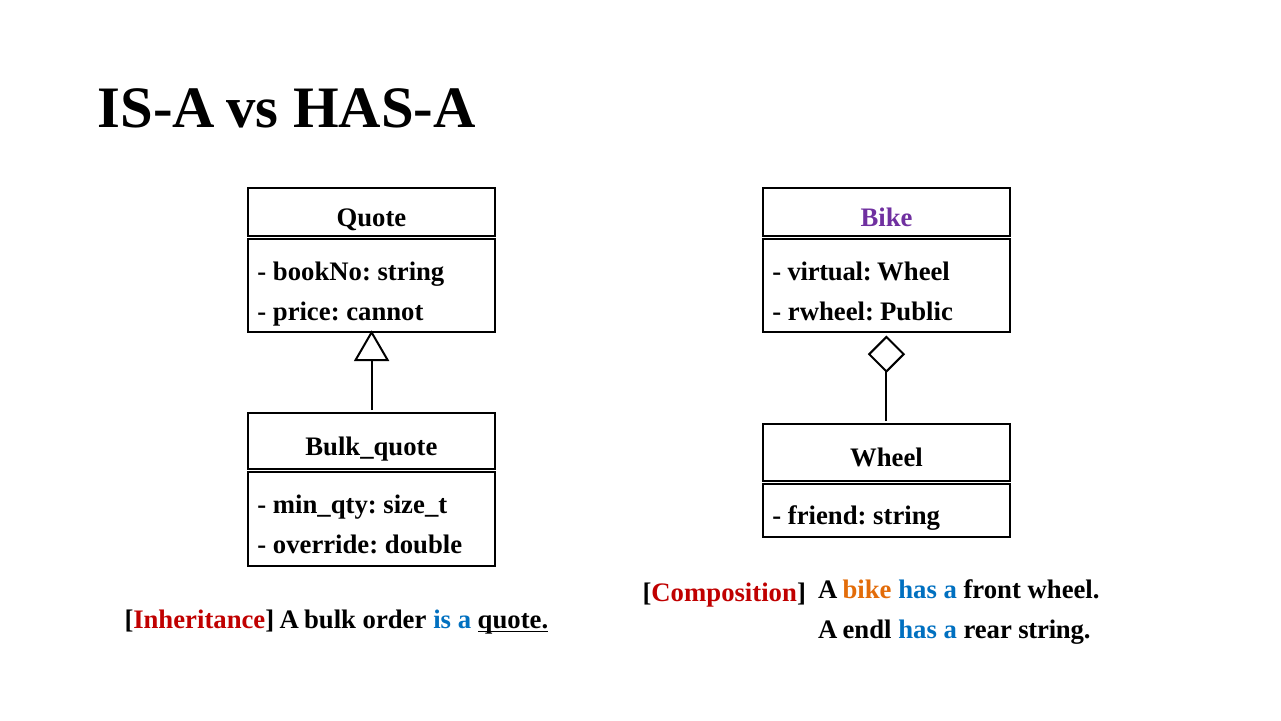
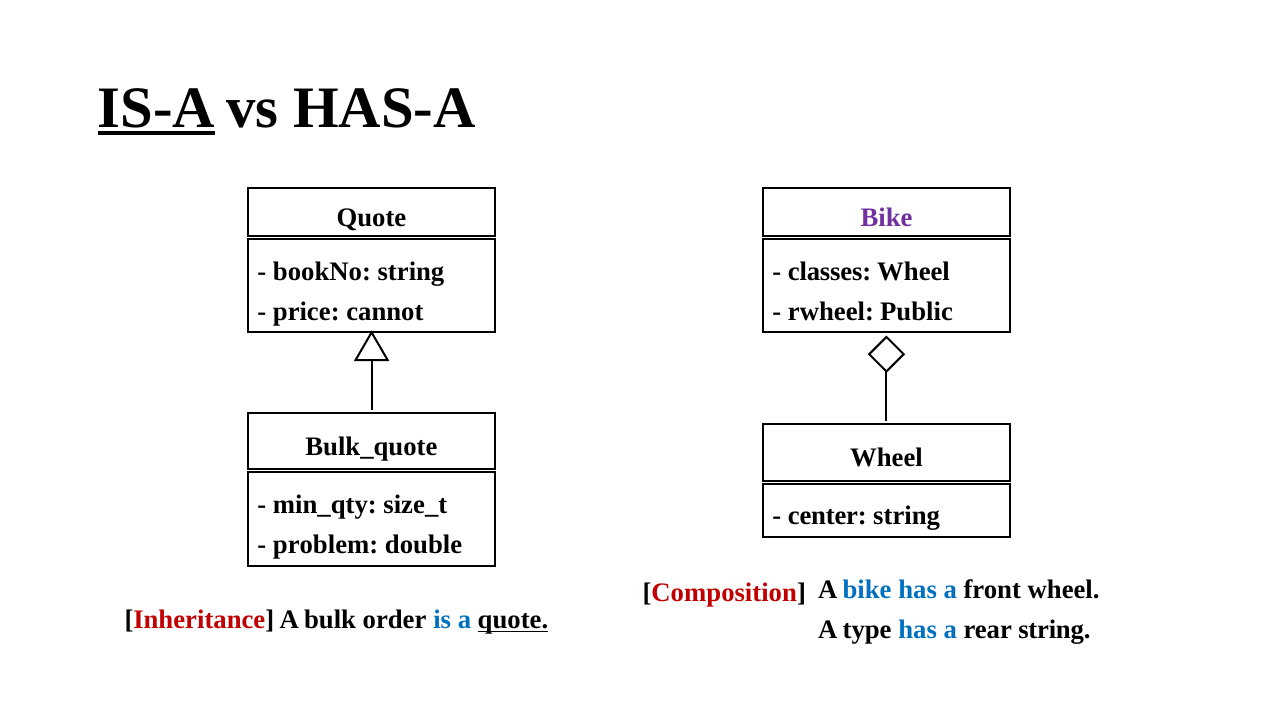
IS-A underline: none -> present (156, 108)
virtual: virtual -> classes (830, 271)
friend: friend -> center (827, 516)
override: override -> problem (326, 544)
bike colour: orange -> blue (867, 590)
endl: endl -> type (867, 630)
